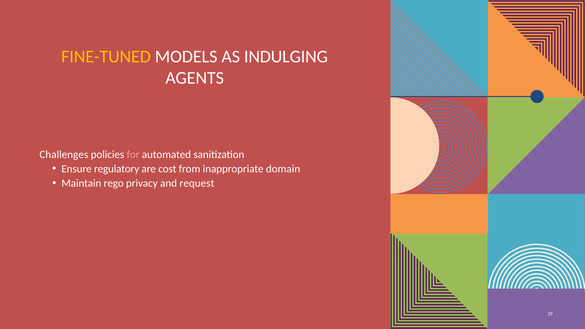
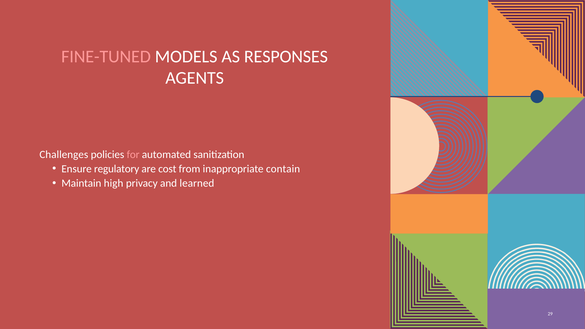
FINE-TUNED colour: yellow -> pink (106, 56)
INDULGING: INDULGING -> RESPONSES (286, 56)
domain: domain -> contain (283, 169)
rego: rego -> high (114, 183)
request: request -> learned (197, 183)
